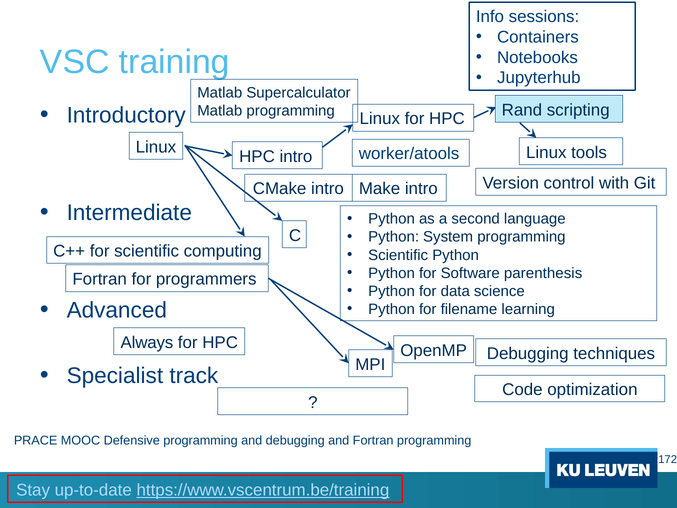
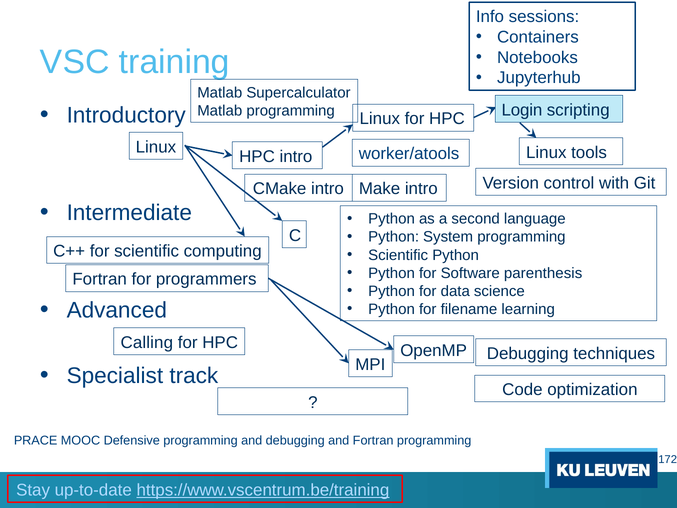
Rand: Rand -> Login (522, 110)
Always: Always -> Calling (147, 342)
